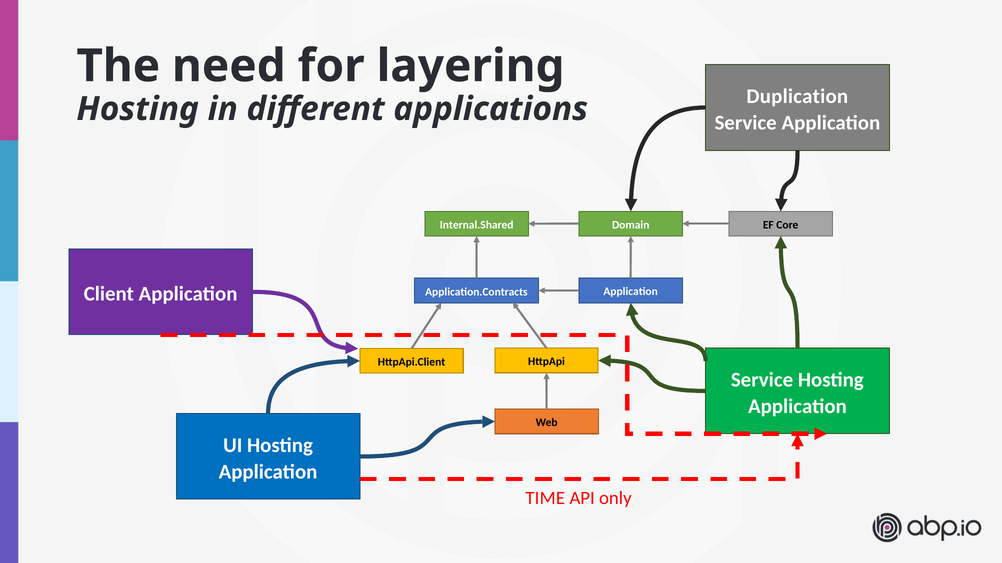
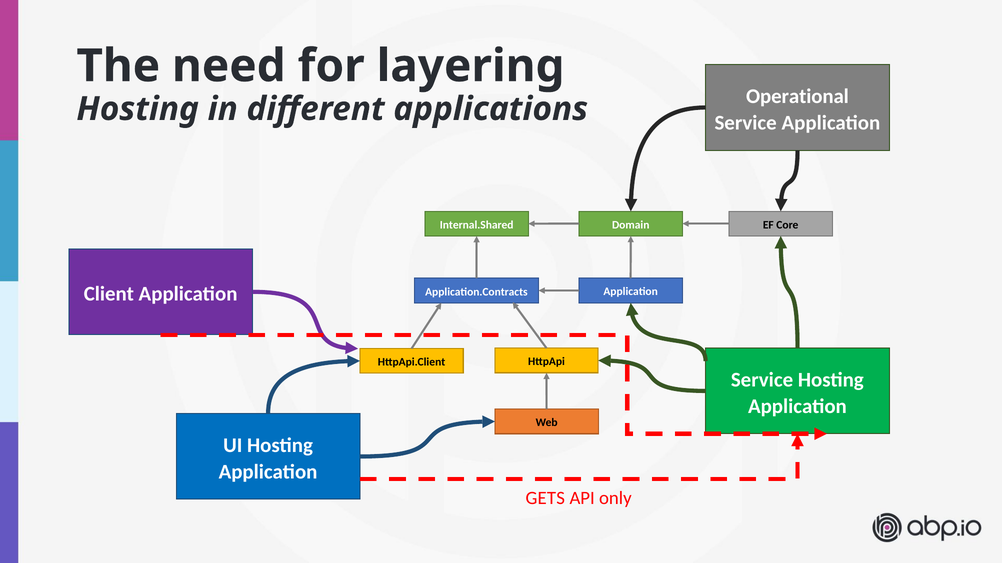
Duplication: Duplication -> Operational (797, 97)
TIME: TIME -> GETS (545, 499)
